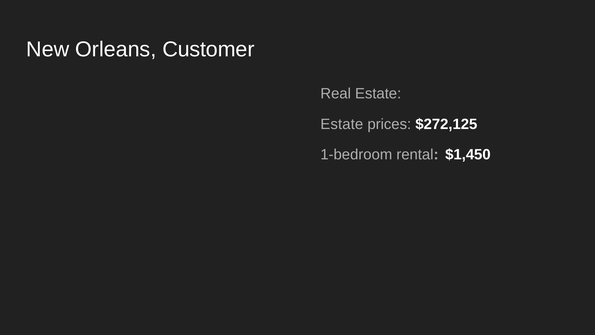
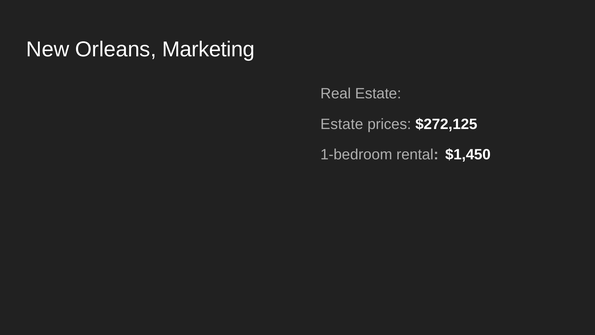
Customer: Customer -> Marketing (208, 49)
